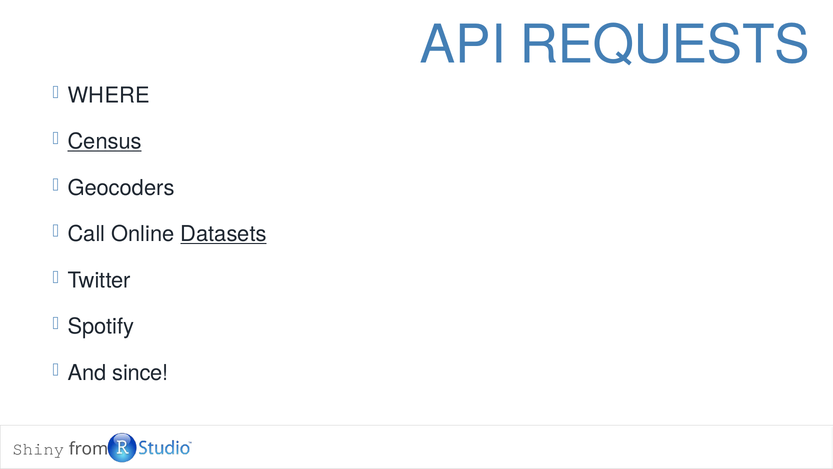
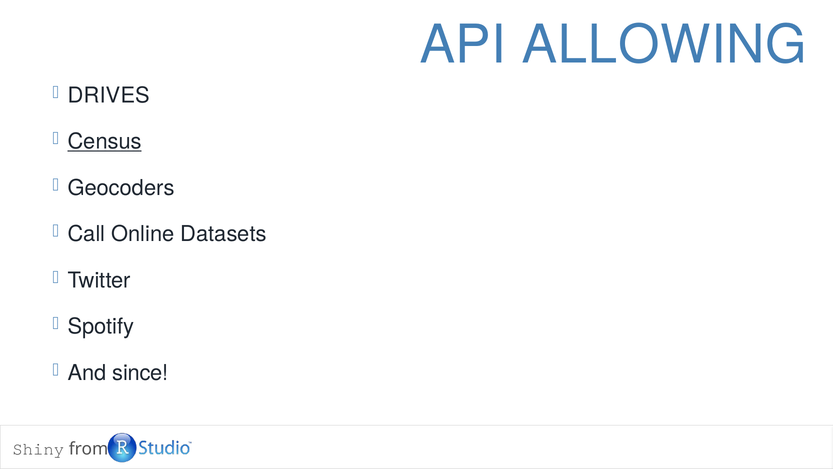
REQUESTS: REQUESTS -> ALLOWING (664, 45)
WHERE: WHERE -> DRIVES (109, 95)
Datasets underline: present -> none (224, 234)
